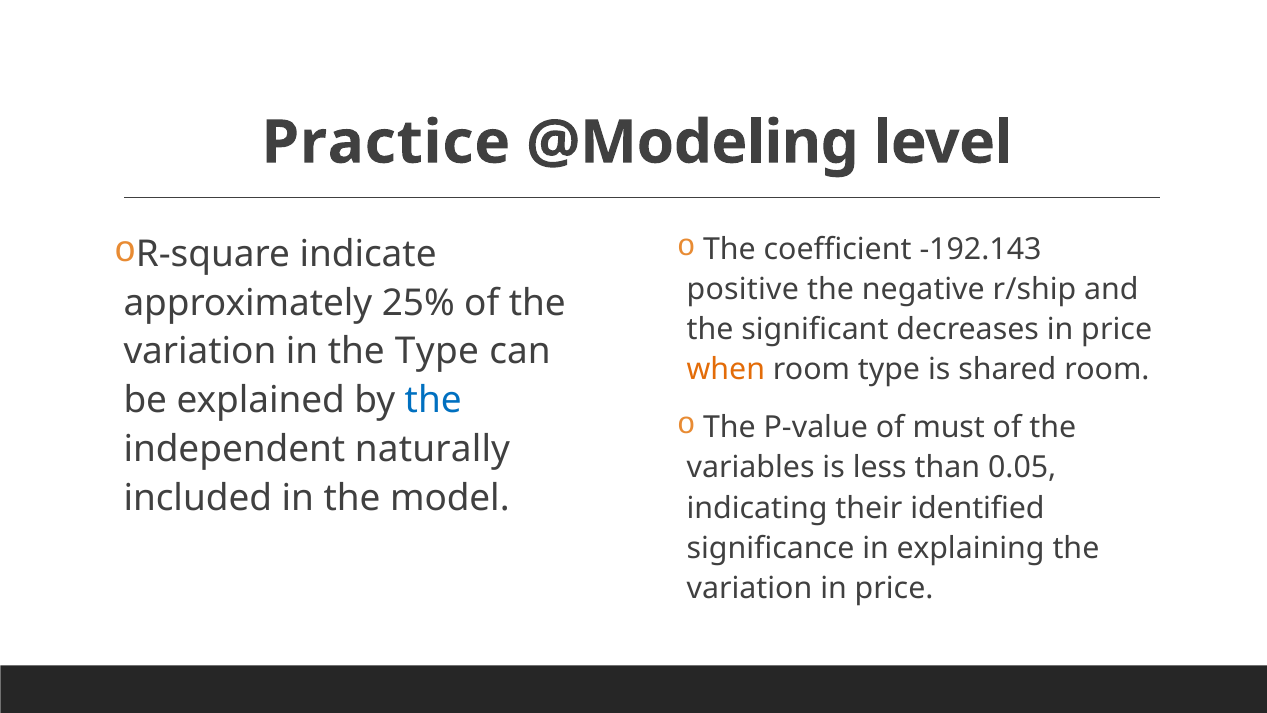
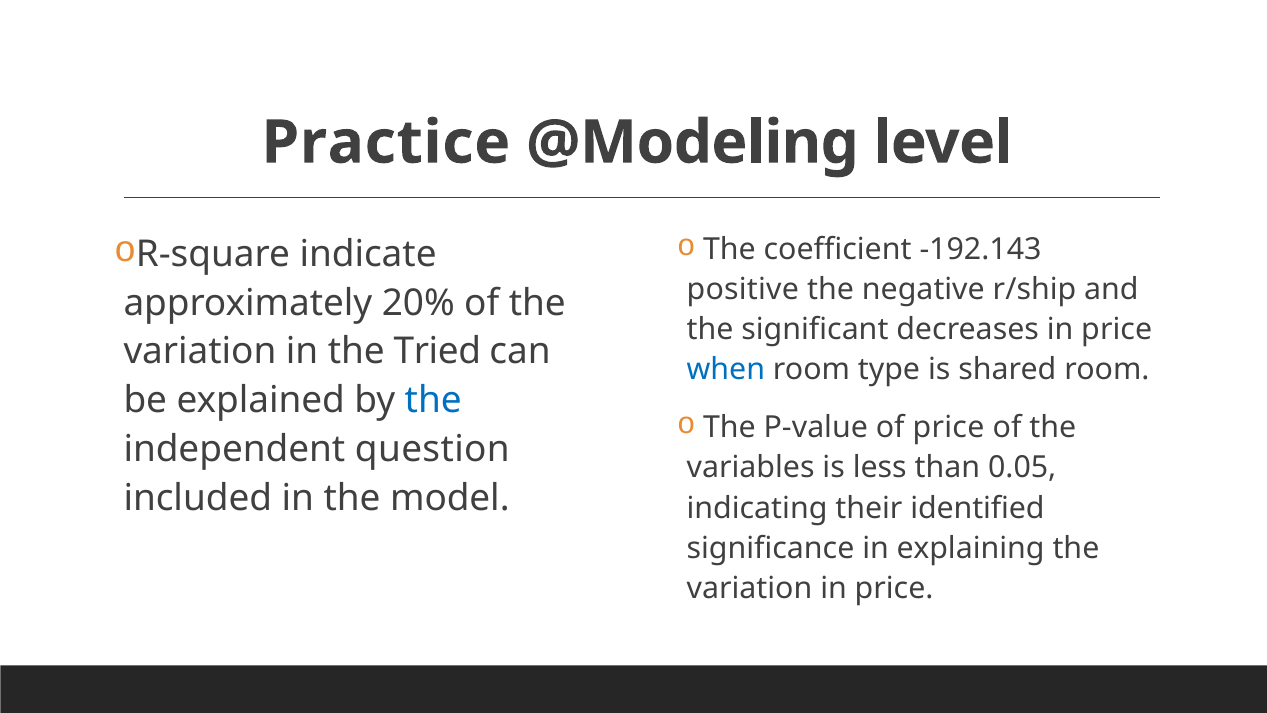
25%: 25% -> 20% (418, 303)
the Type: Type -> Tried (437, 352)
when colour: orange -> blue (726, 369)
of must: must -> price (949, 428)
naturally: naturally -> question (432, 449)
